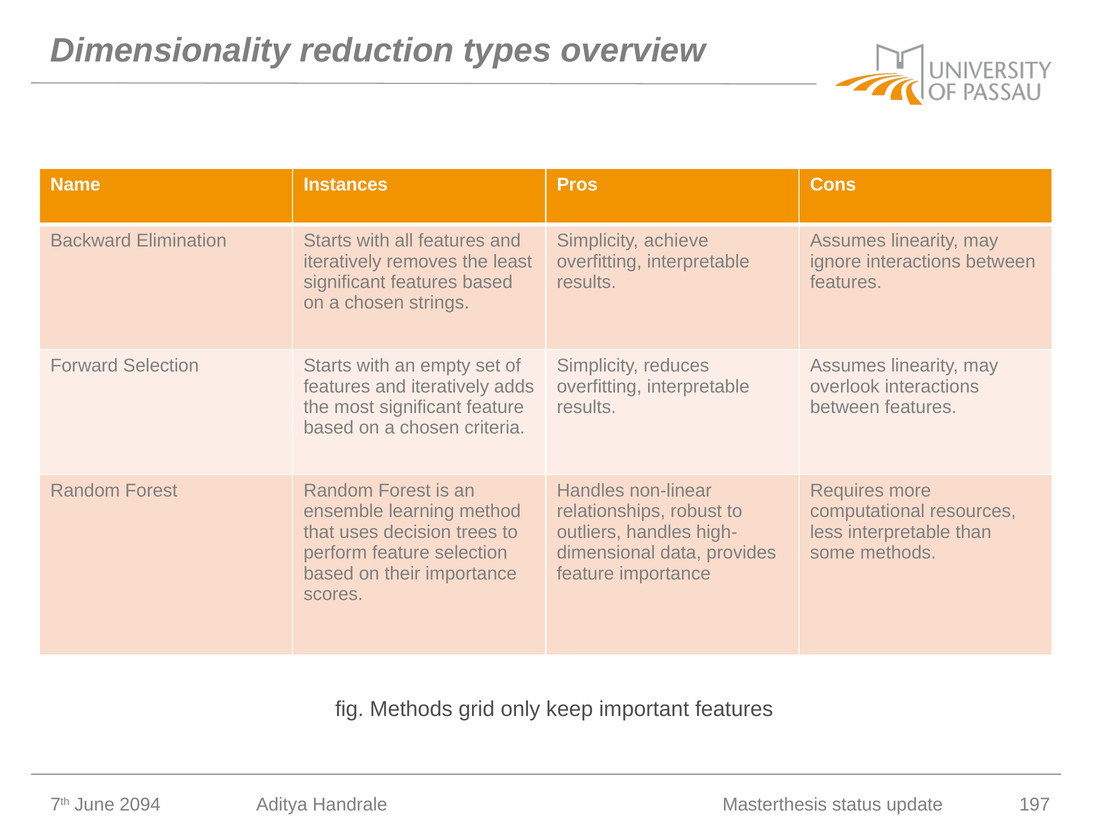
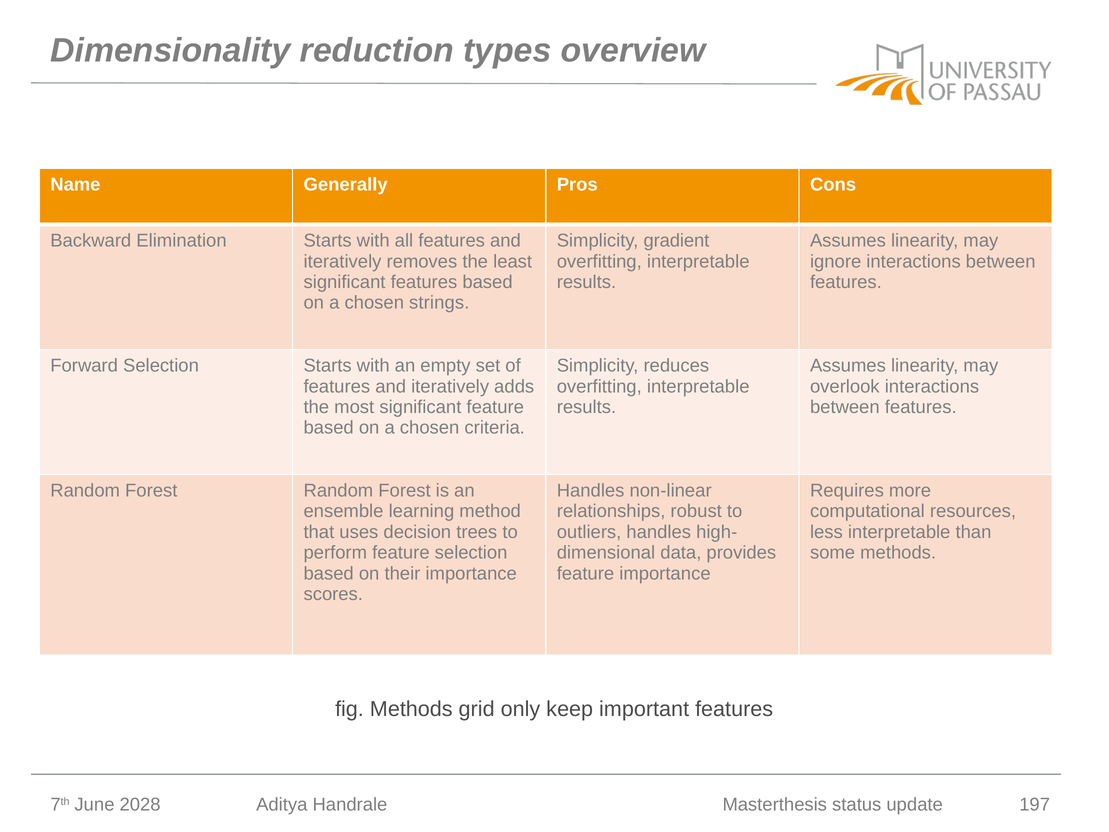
Instances: Instances -> Generally (346, 184)
achieve: achieve -> gradient (676, 241)
2094: 2094 -> 2028 (140, 805)
